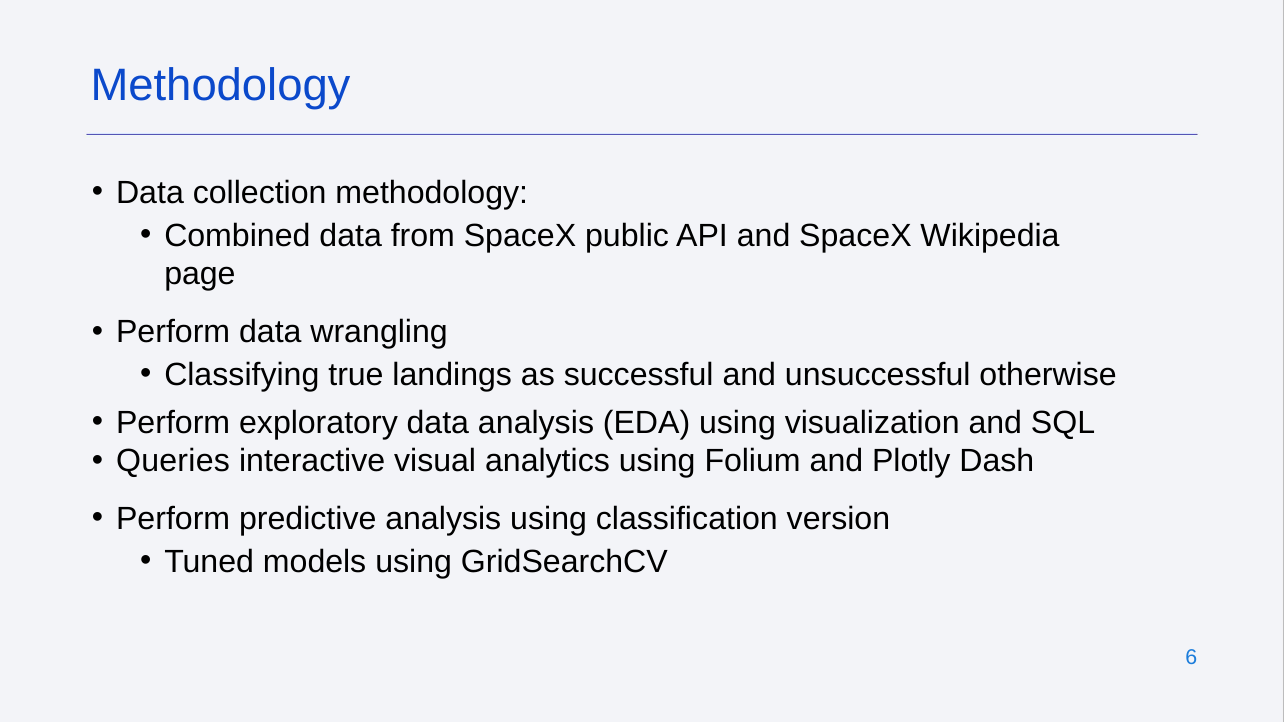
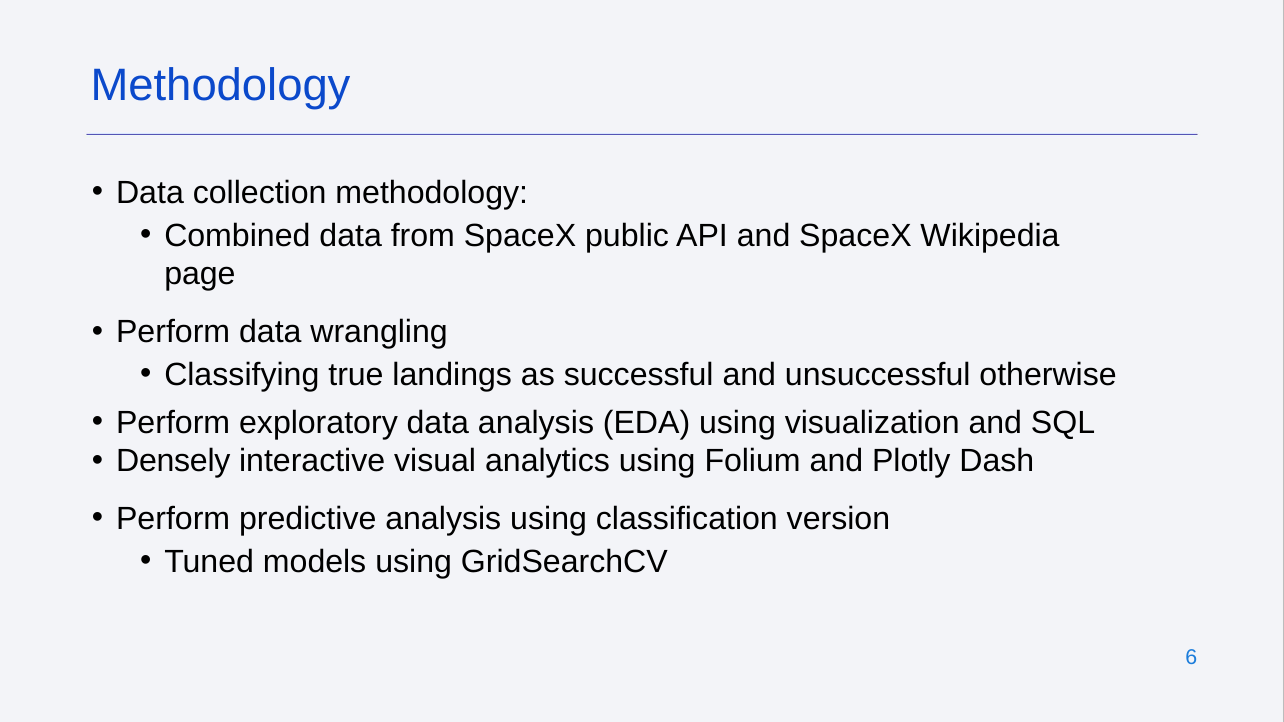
Queries: Queries -> Densely (173, 461)
